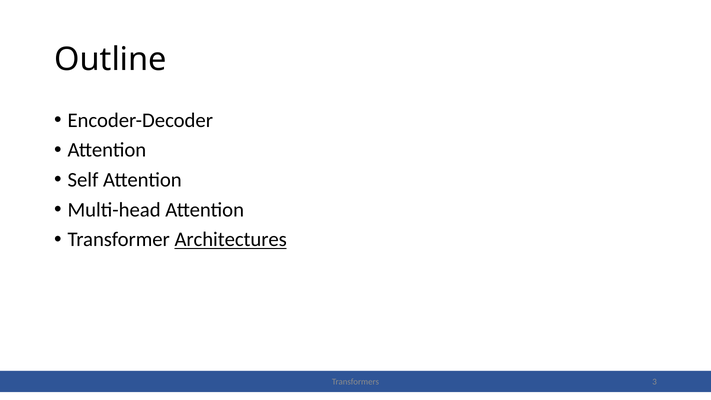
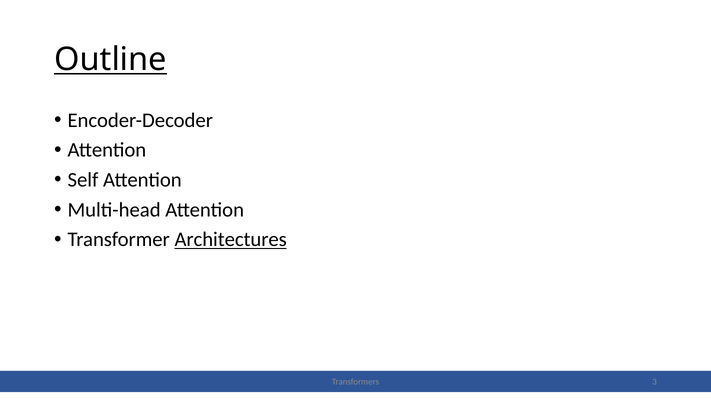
Outline underline: none -> present (111, 60)
